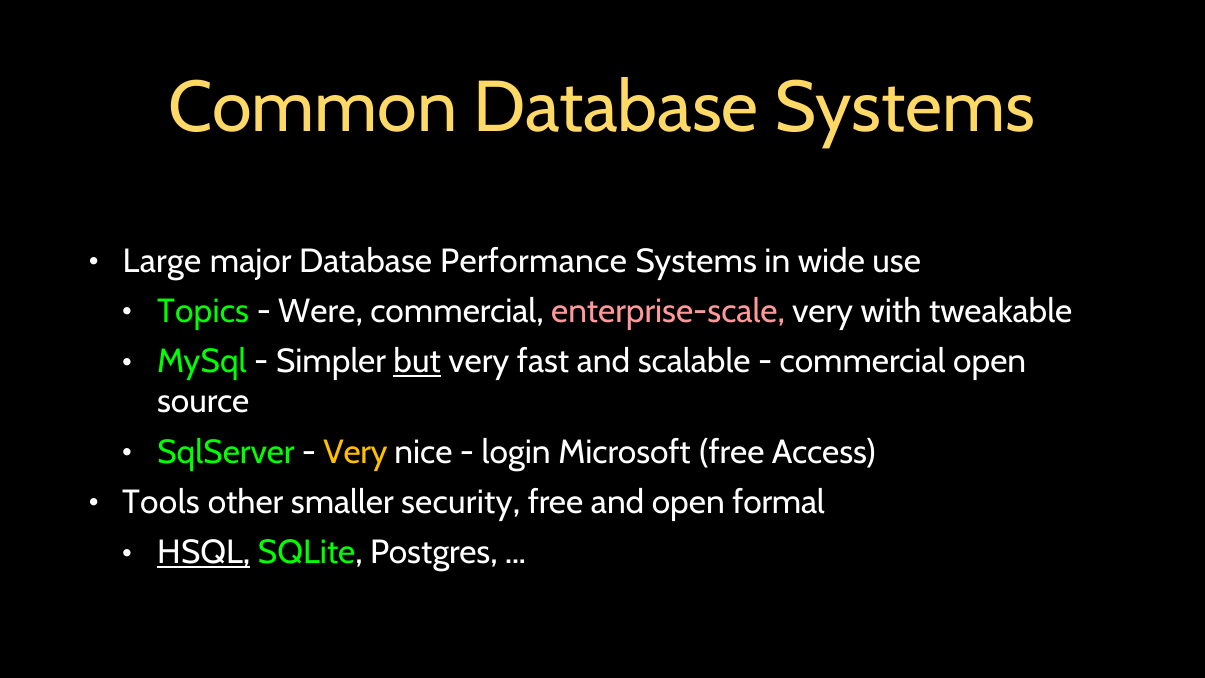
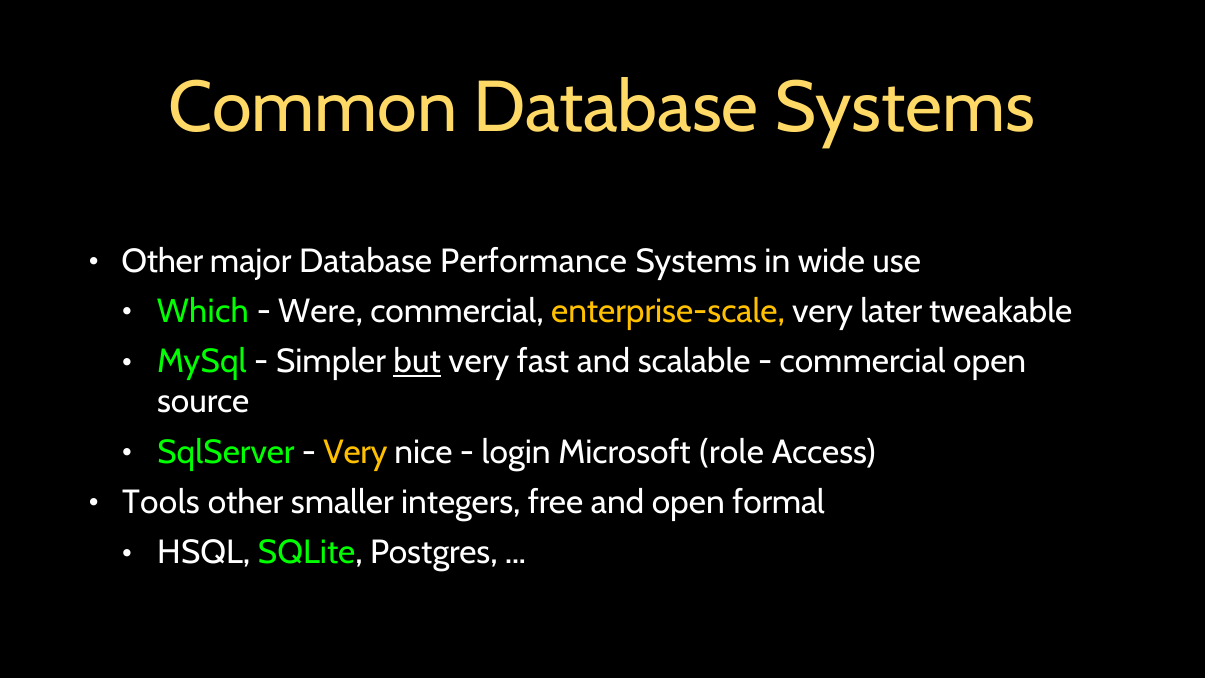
Large: Large -> Other (162, 261)
Topics: Topics -> Which (203, 311)
enterprise-scale colour: pink -> yellow (668, 311)
with: with -> later (891, 311)
Microsoft free: free -> role (731, 452)
security: security -> integers (461, 502)
HSQL underline: present -> none (204, 552)
